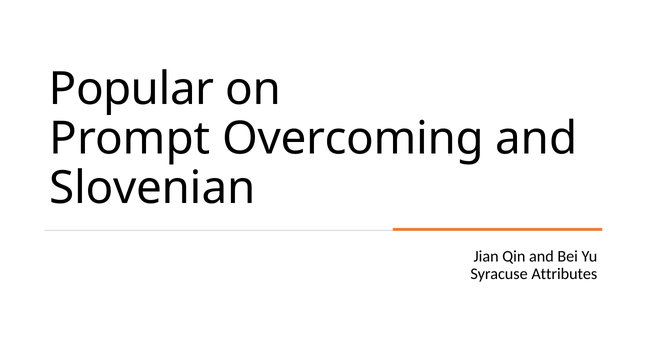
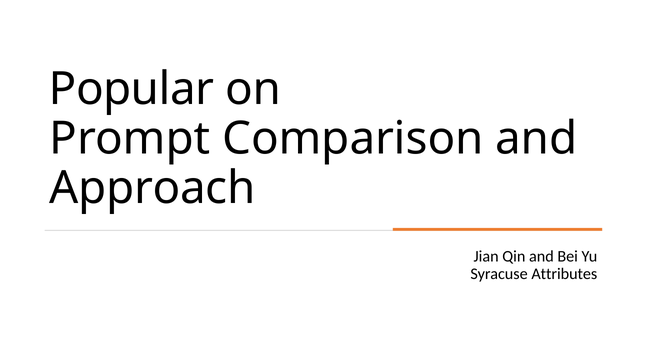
Overcoming: Overcoming -> Comparison (353, 139)
Slovenian: Slovenian -> Approach (152, 188)
